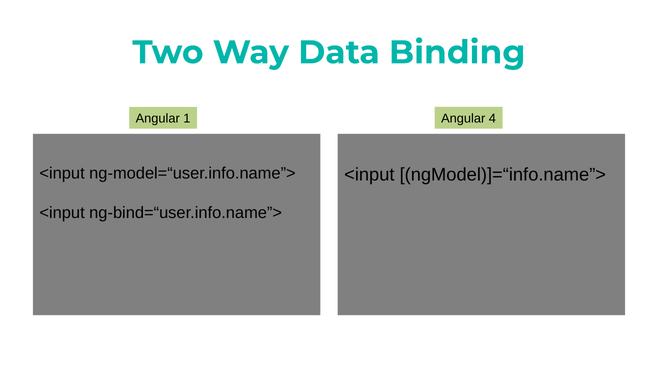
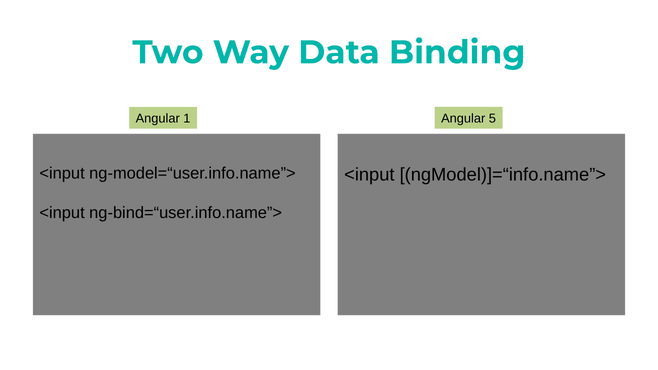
4: 4 -> 5 (492, 119)
